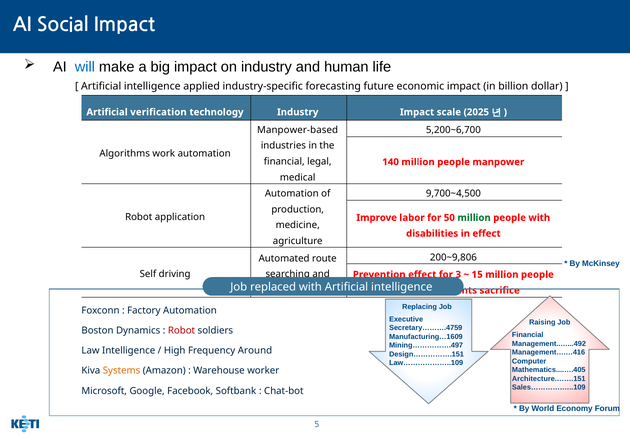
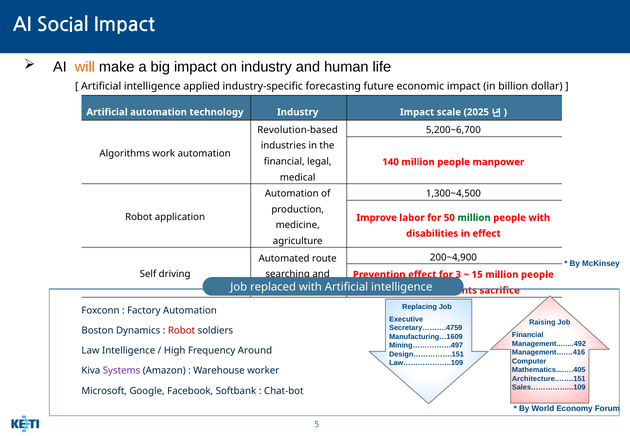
will colour: blue -> orange (85, 67)
Artificial verification: verification -> automation (159, 112)
Manpower-based: Manpower-based -> Revolution-based (298, 130)
9,700~4,500: 9,700~4,500 -> 1,300~4,500 (453, 194)
200~9,806: 200~9,806 -> 200~4,900 (453, 257)
Systems colour: orange -> purple (122, 371)
